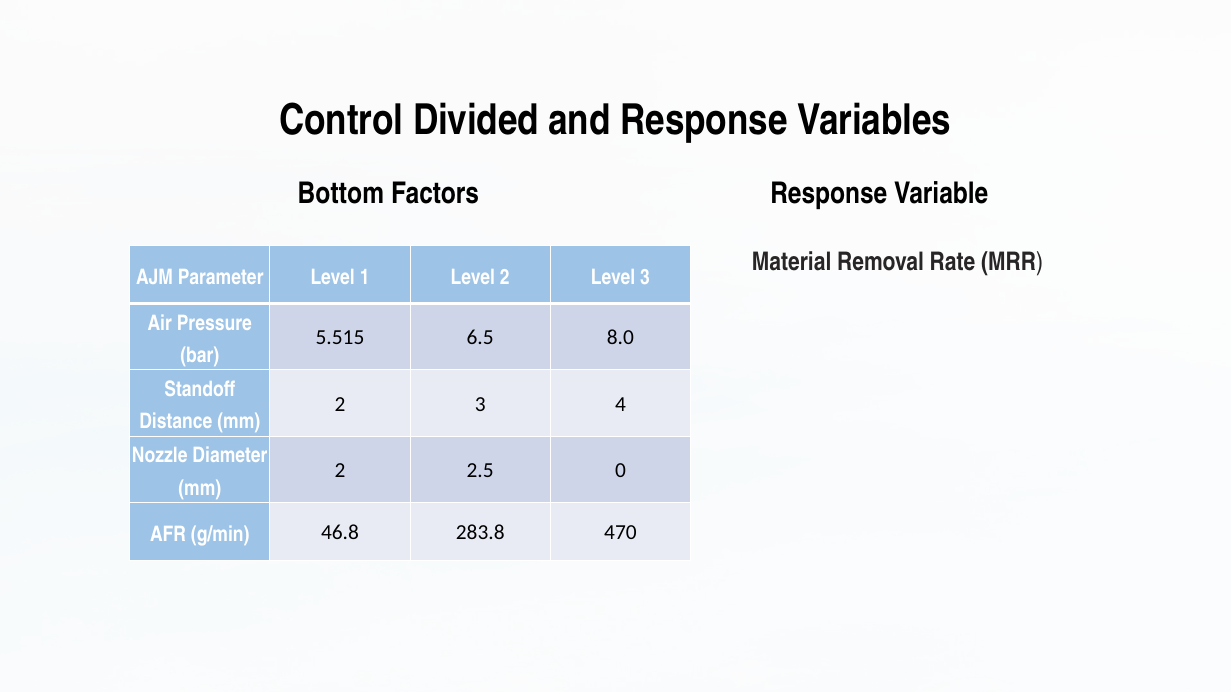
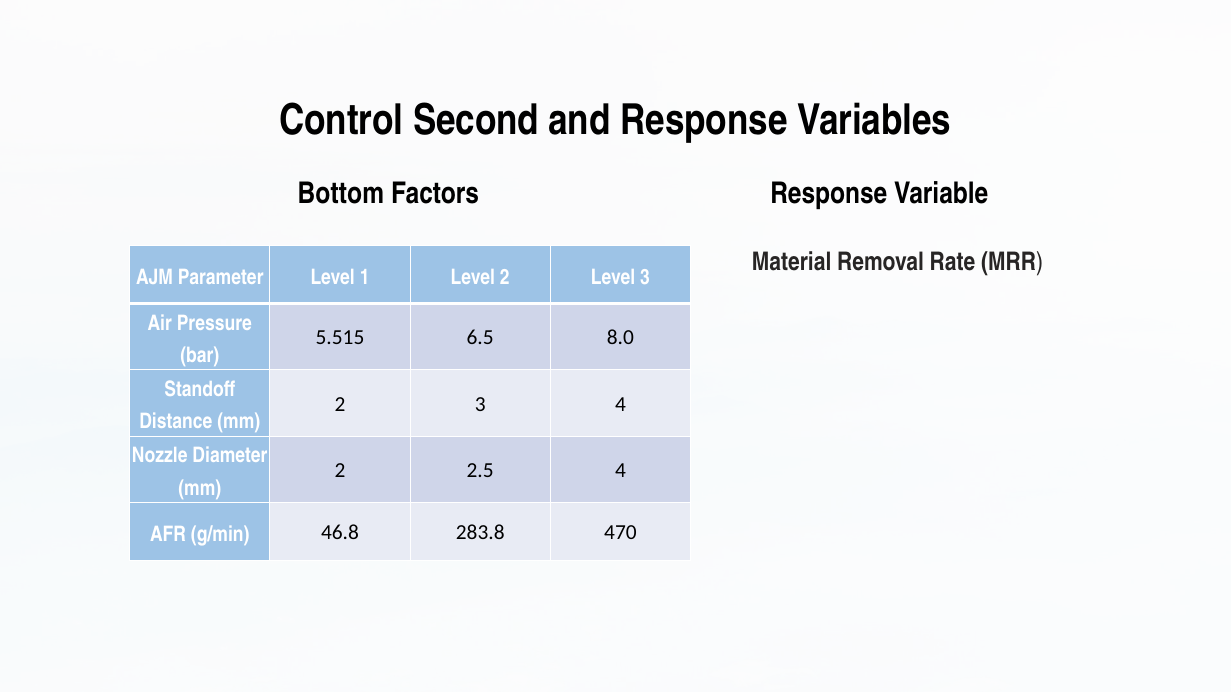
Divided: Divided -> Second (476, 121)
2.5 0: 0 -> 4 (620, 471)
